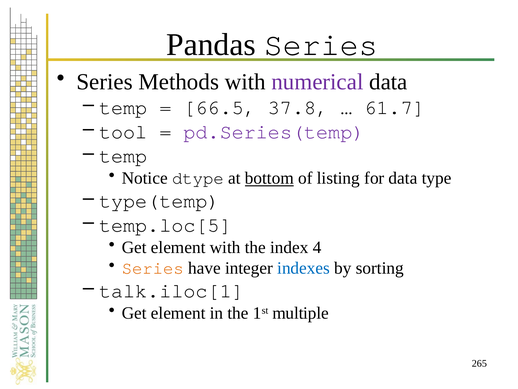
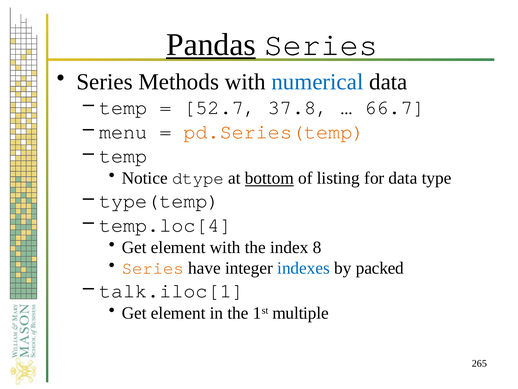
Pandas underline: none -> present (211, 45)
numerical colour: purple -> blue (317, 82)
66.5: 66.5 -> 52.7 (220, 107)
61.7: 61.7 -> 66.7 (395, 107)
tool: tool -> menu (123, 132)
pd.Series(temp colour: purple -> orange (274, 132)
temp.loc[5: temp.loc[5 -> temp.loc[4 (165, 225)
4: 4 -> 8 (317, 247)
sorting: sorting -> packed (380, 268)
